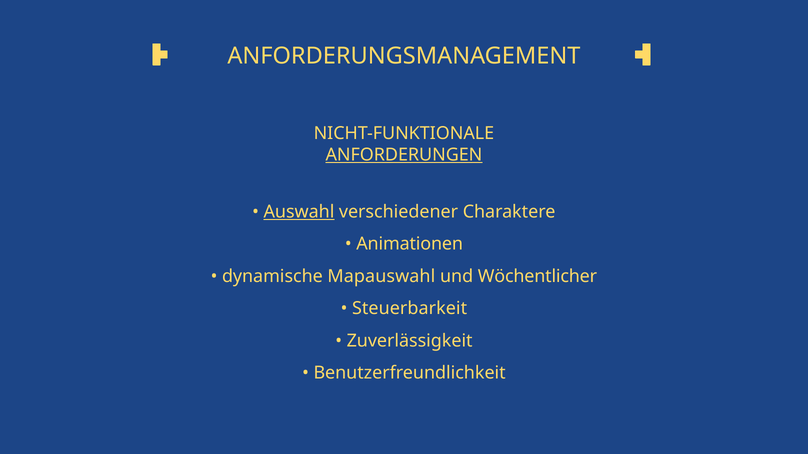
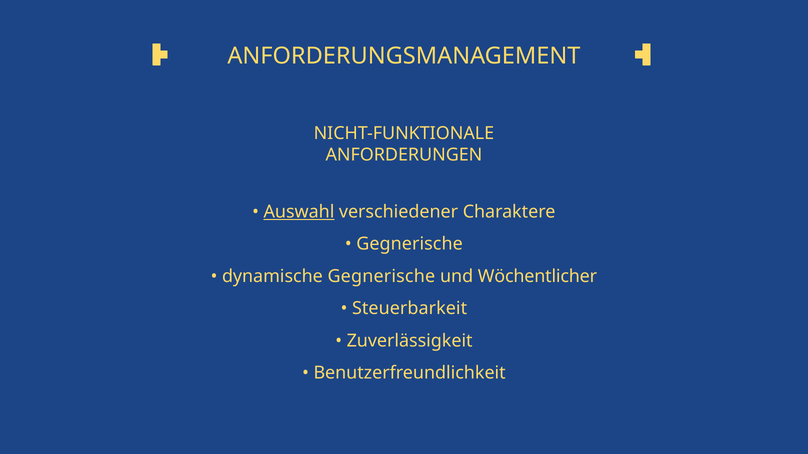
ANFORDERUNGEN underline: present -> none (404, 155)
Animationen: Animationen -> Gegnerische (410, 244)
dynamische Mapauswahl: Mapauswahl -> Gegnerische (381, 277)
